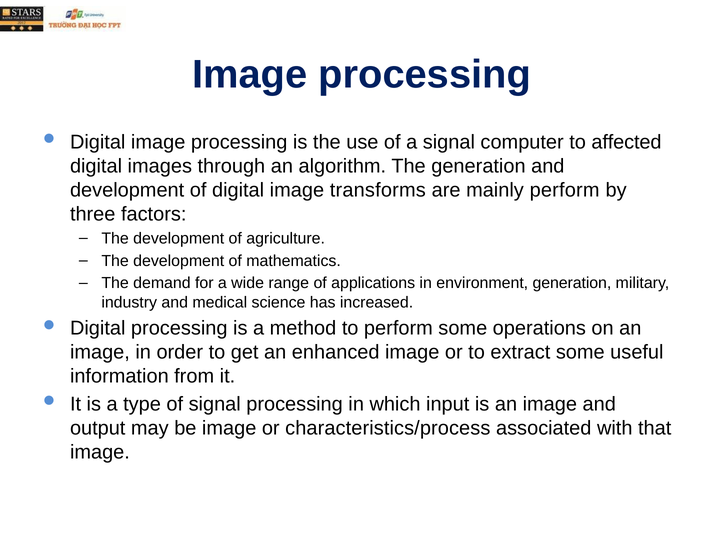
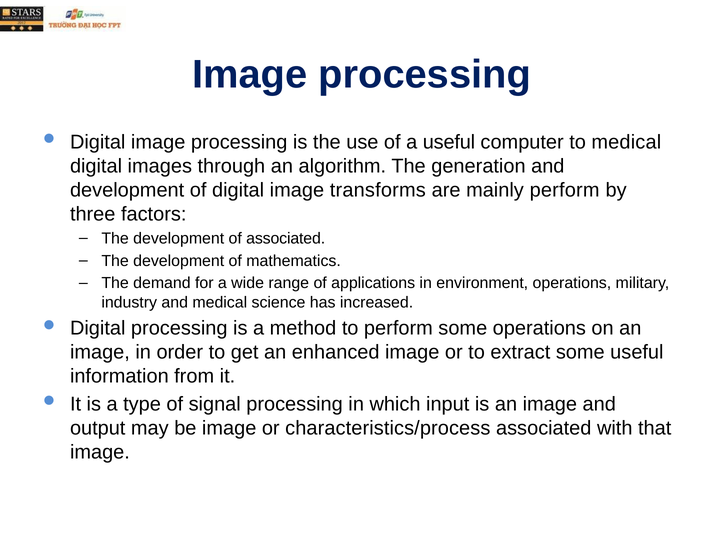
a signal: signal -> useful (449, 142)
to affected: affected -> medical (626, 142)
of agriculture: agriculture -> associated (286, 238)
environment generation: generation -> operations (572, 283)
